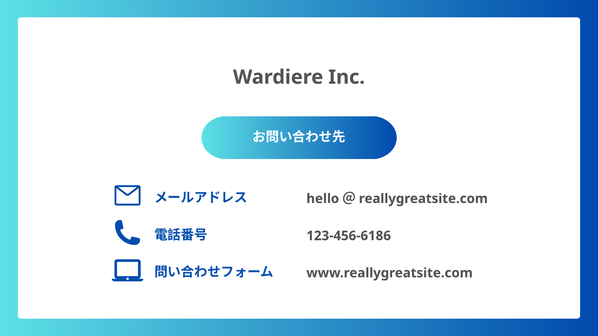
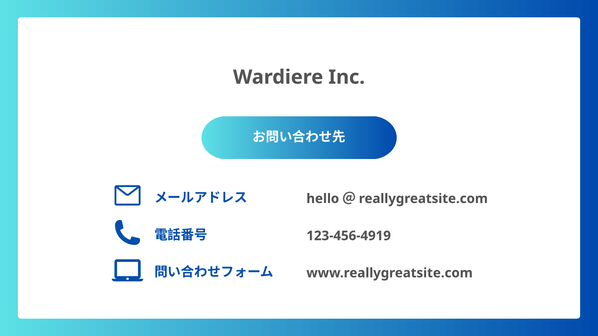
123-456-6186: 123-456-6186 -> 123-456-4919 (349, 236)
